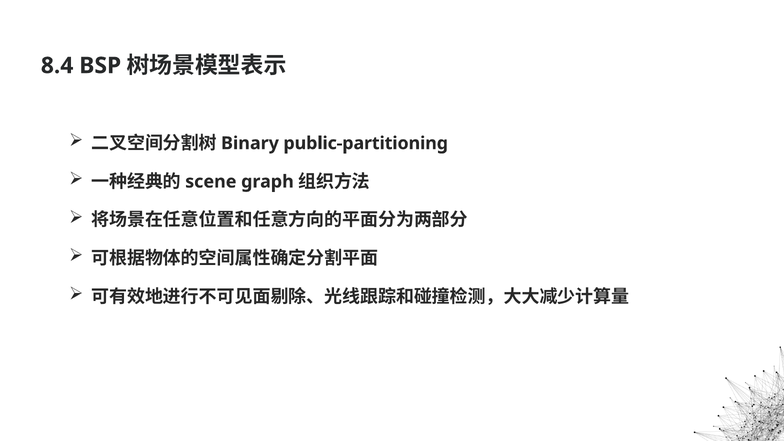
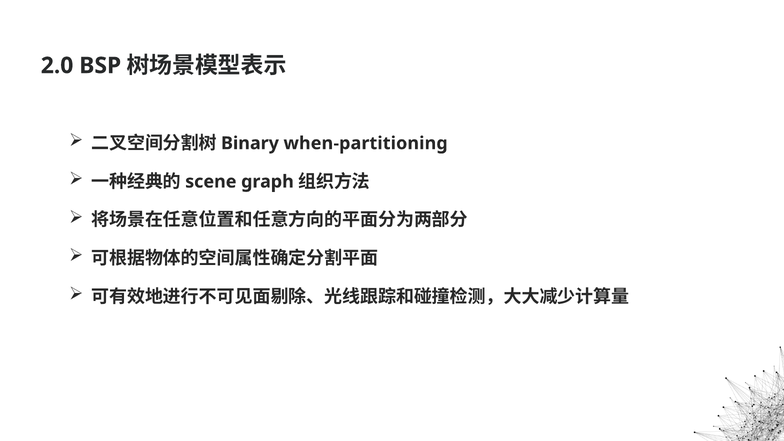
8.4: 8.4 -> 2.0 (57, 66)
public-partitioning: public-partitioning -> when-partitioning (366, 143)
